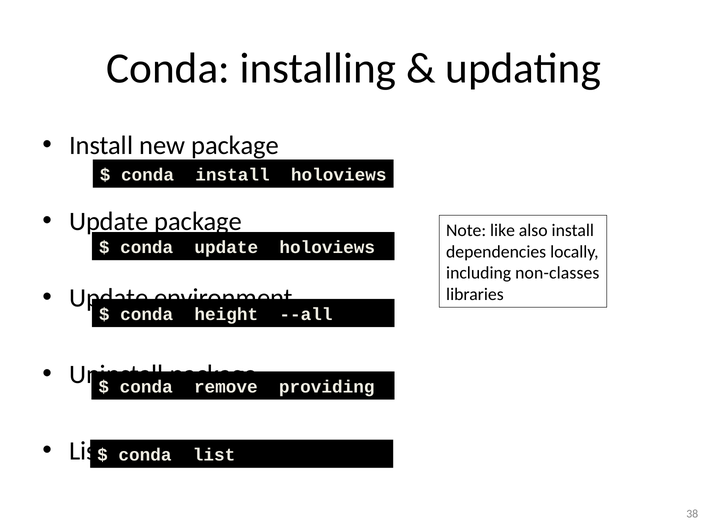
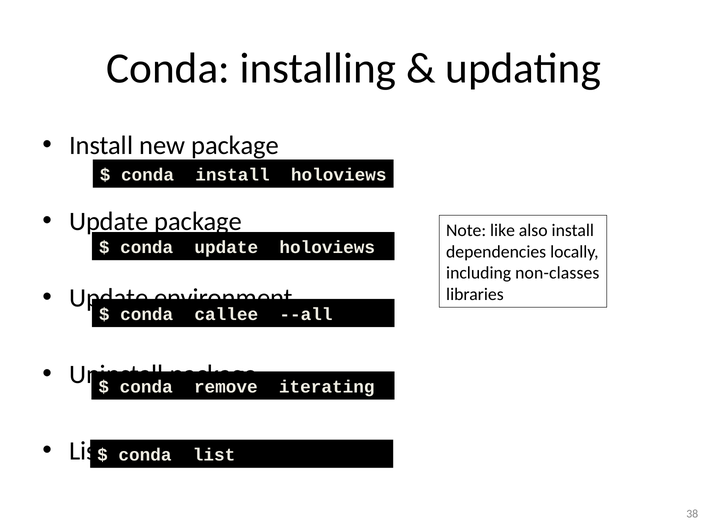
height: height -> callee (226, 314)
providing: providing -> iterating (327, 387)
